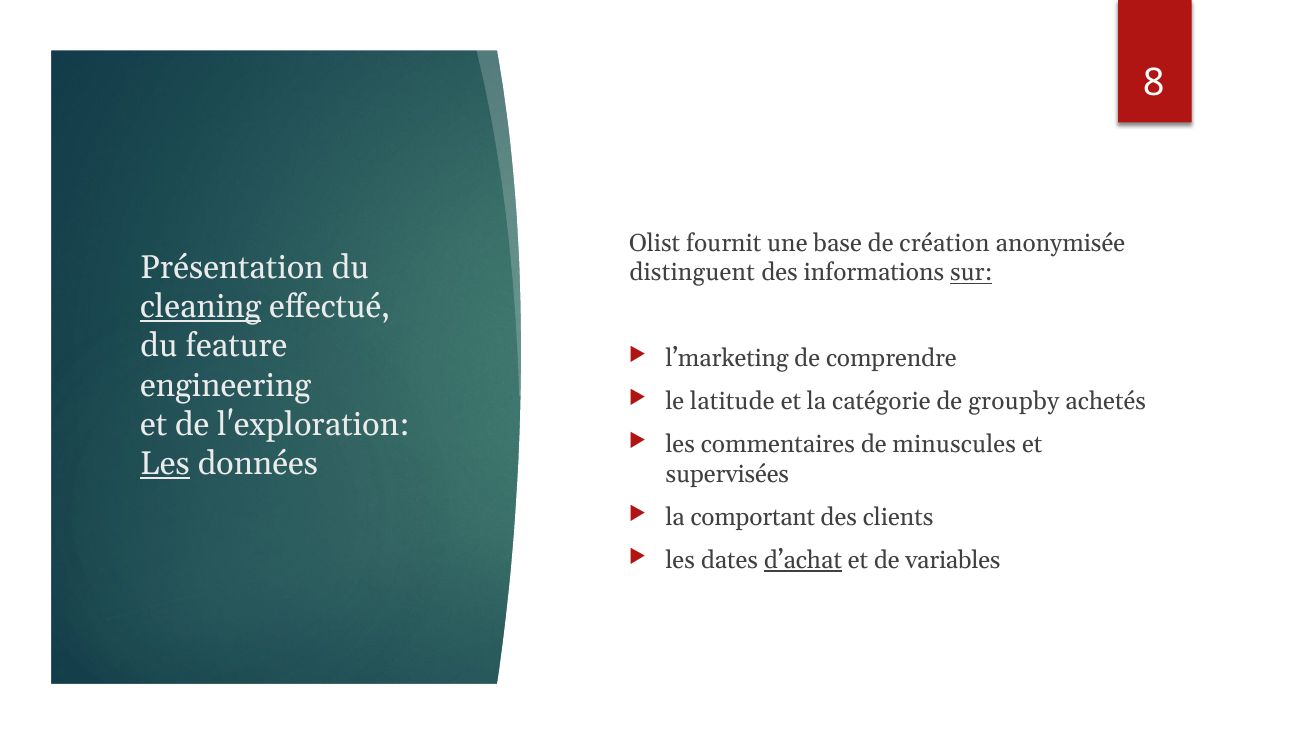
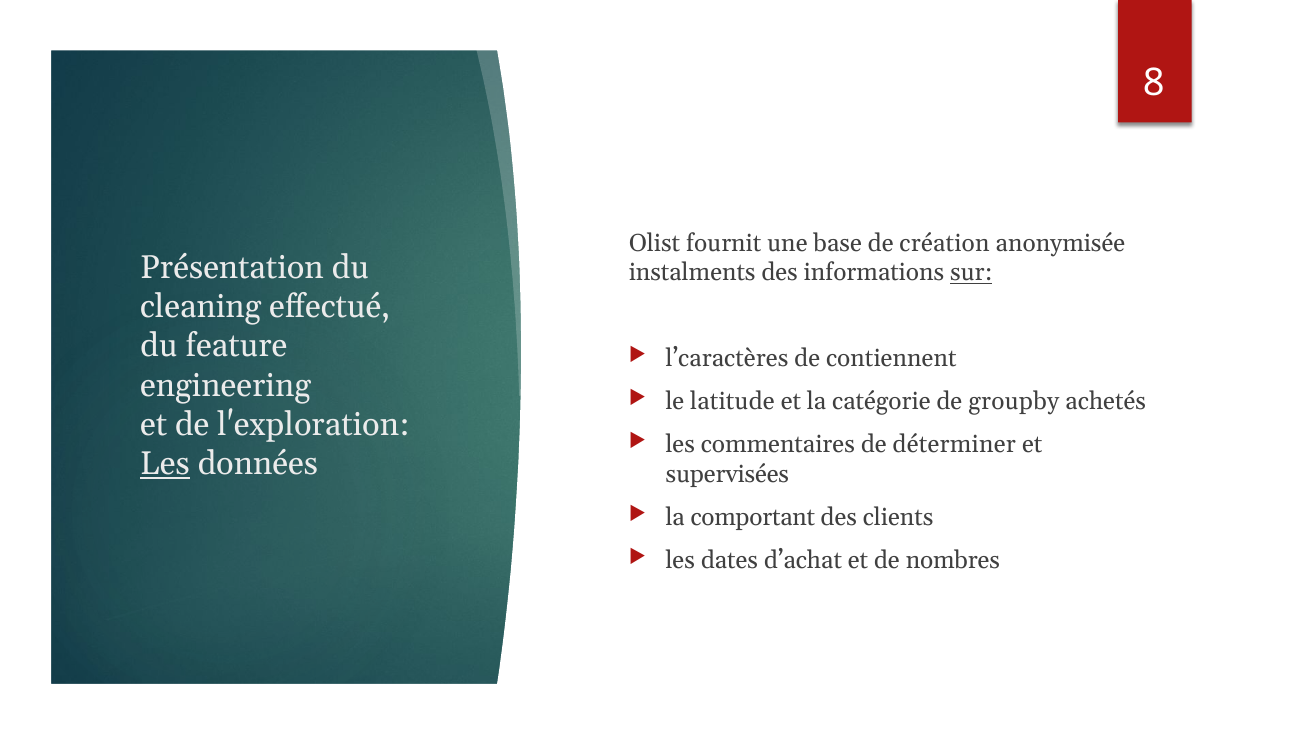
distinguent: distinguent -> instalments (692, 273)
cleaning underline: present -> none (201, 307)
l’marketing: l’marketing -> l’caractères (727, 359)
comprendre: comprendre -> contiennent (891, 359)
minuscules: minuscules -> déterminer (954, 445)
d’achat underline: present -> none (803, 560)
variables: variables -> nombres (953, 560)
